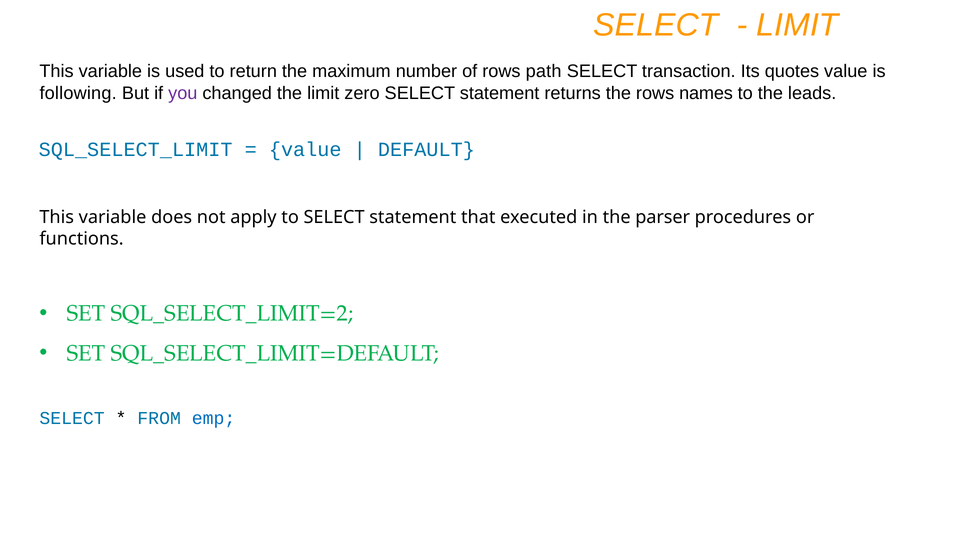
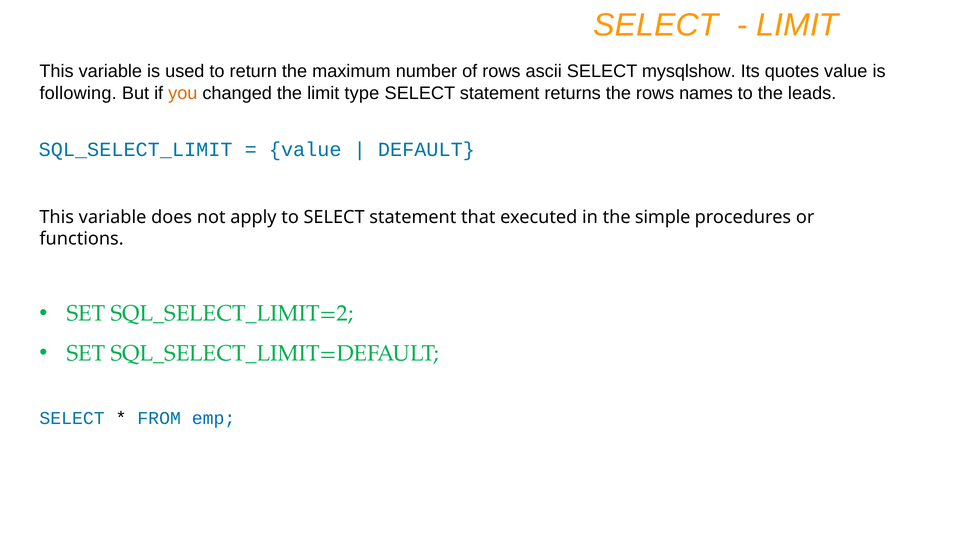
path: path -> ascii (544, 71)
transaction: transaction -> mysqlshow (689, 71)
you colour: purple -> orange (183, 93)
zero: zero -> type (362, 93)
parser: parser -> simple (663, 217)
